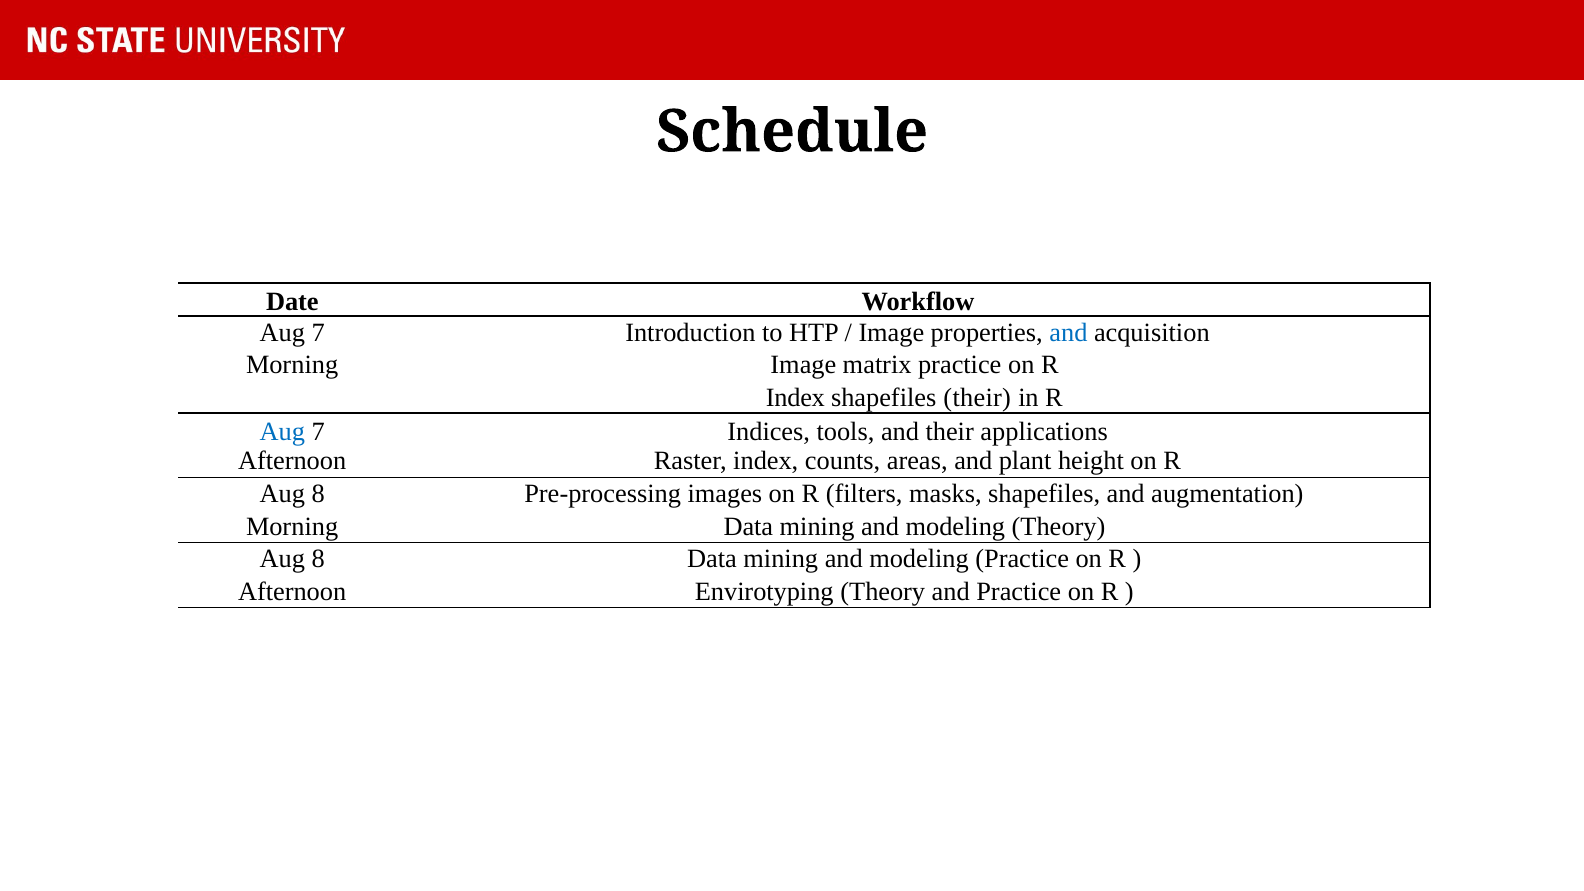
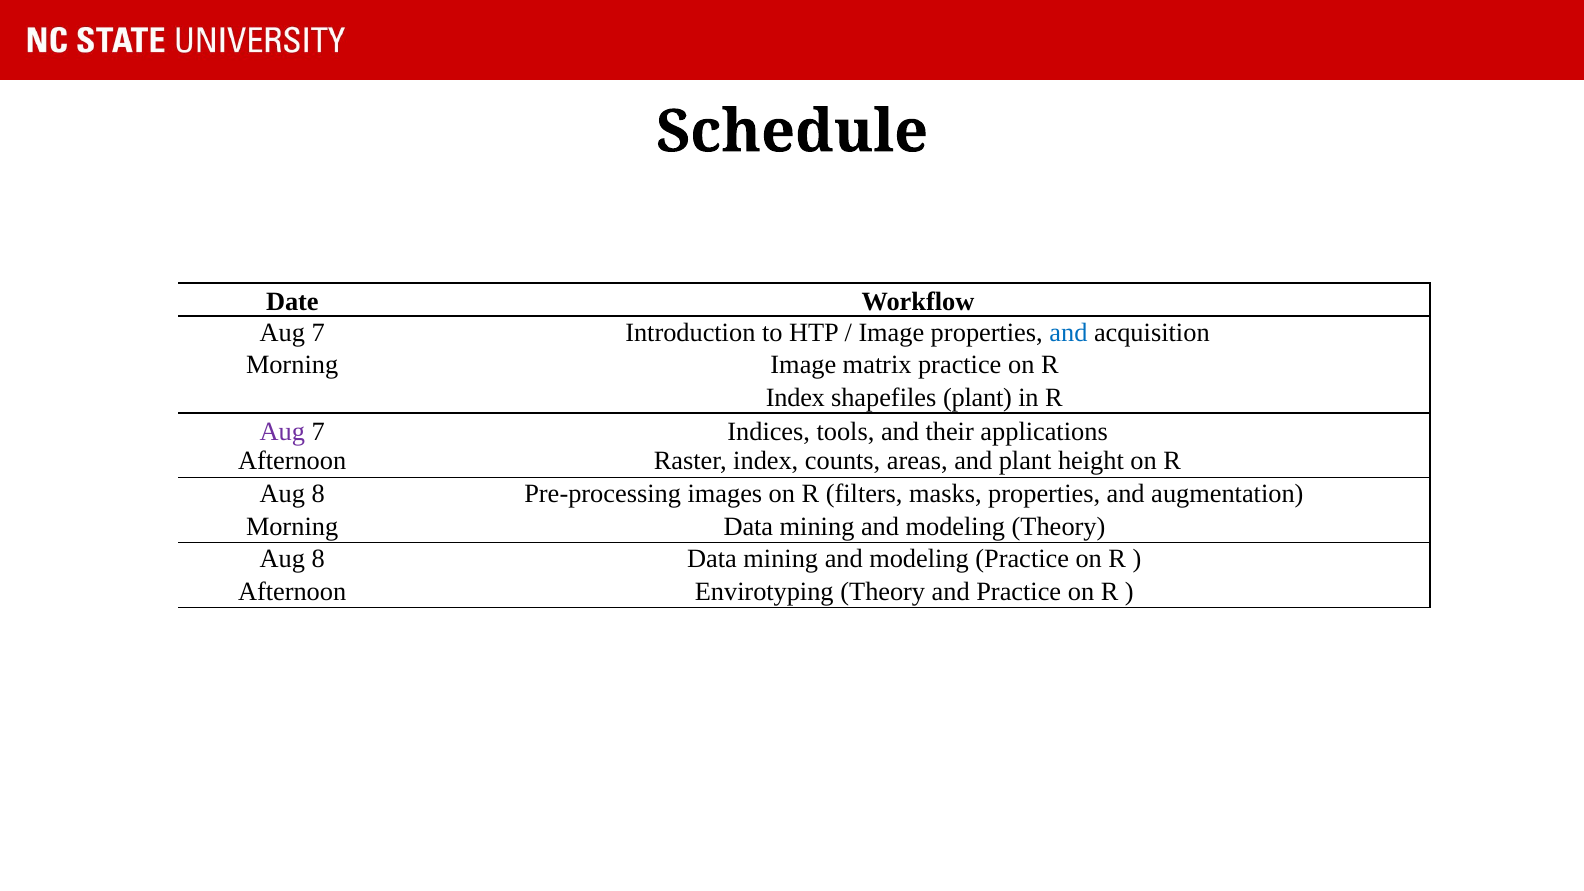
shapefiles their: their -> plant (977, 398)
Aug colour: blue -> purple (282, 431)
masks shapefiles: shapefiles -> properties (1044, 494)
